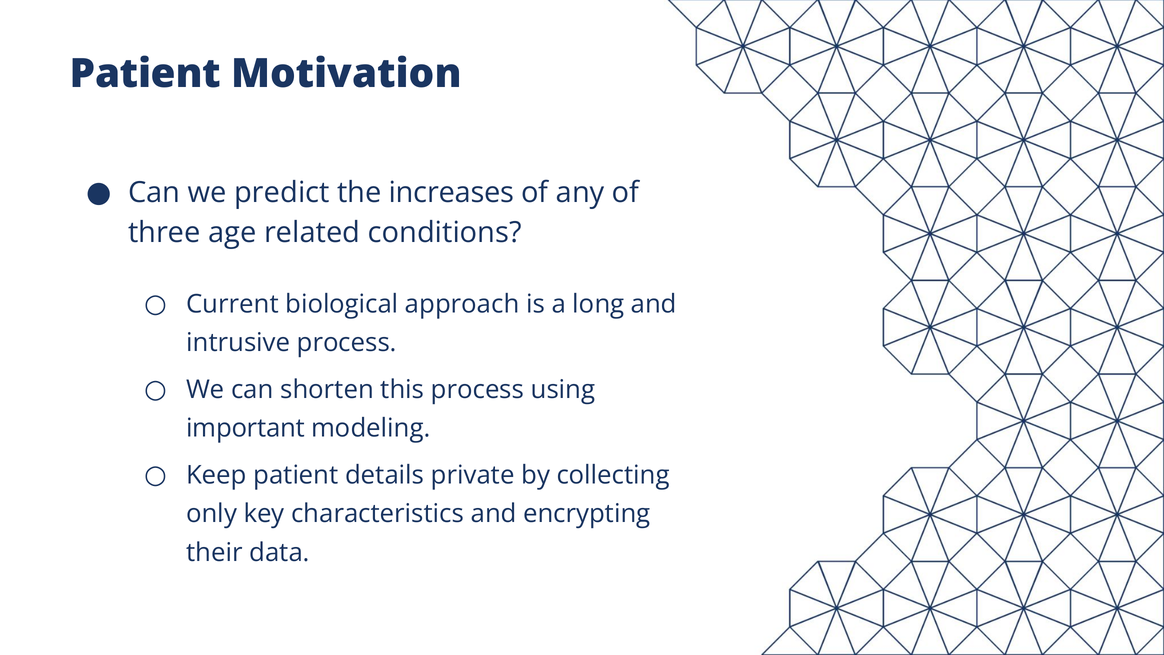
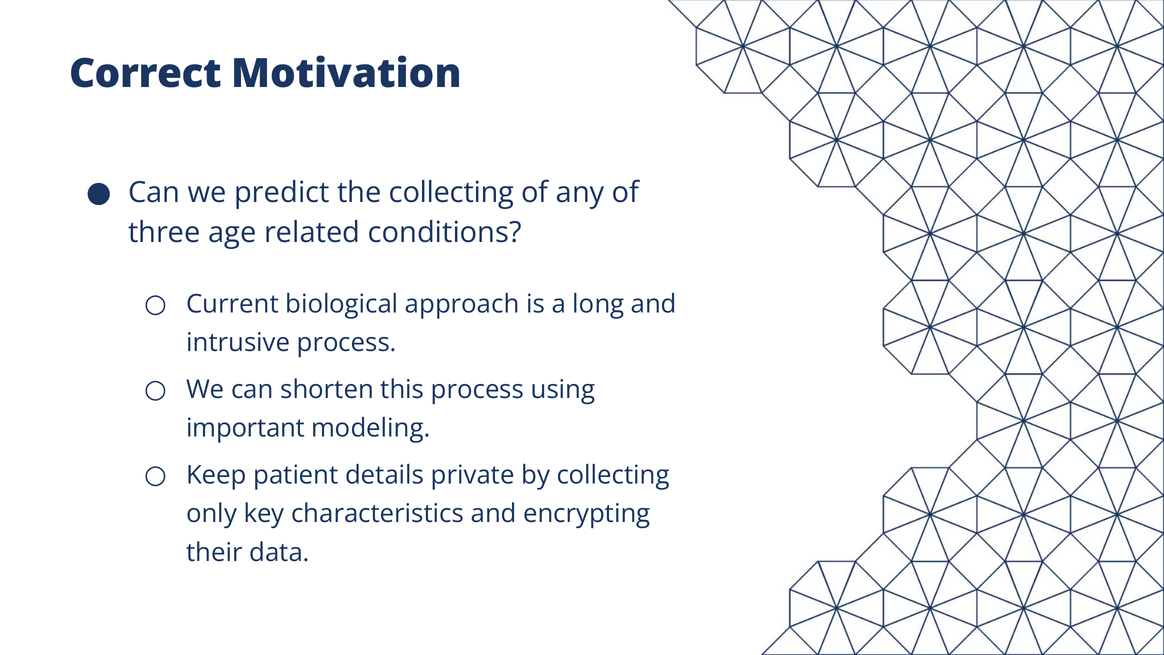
Patient: Patient -> Correct (145, 74)
the increases: increases -> collecting (451, 192)
